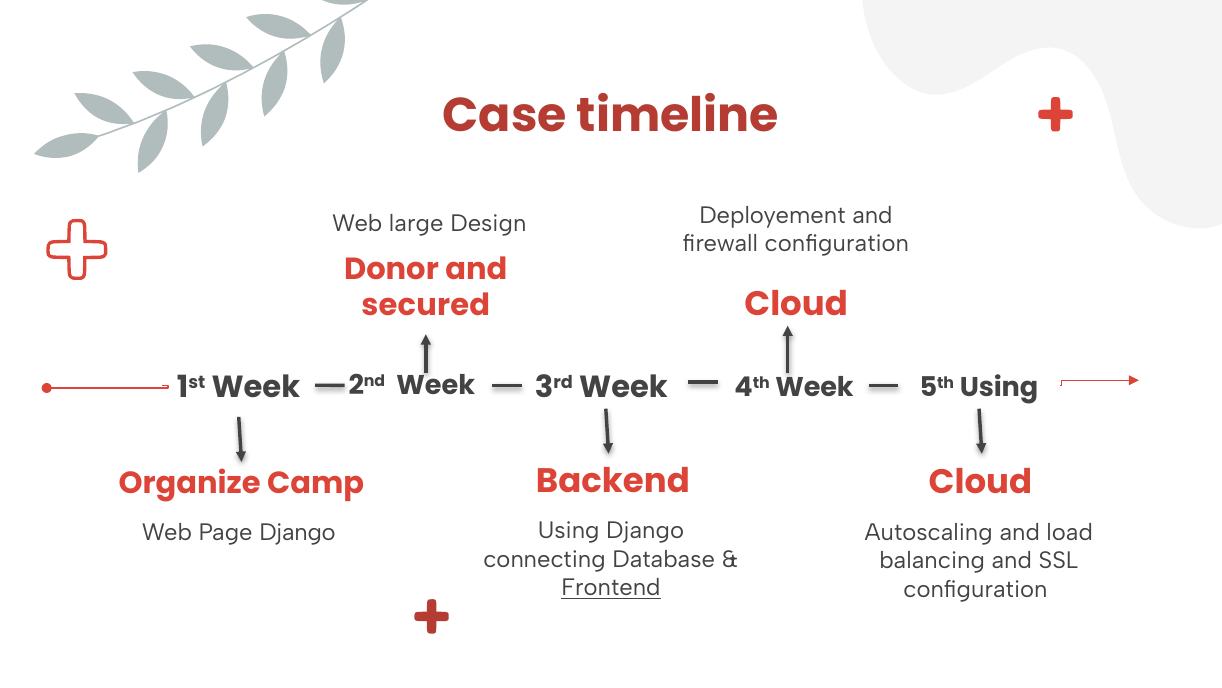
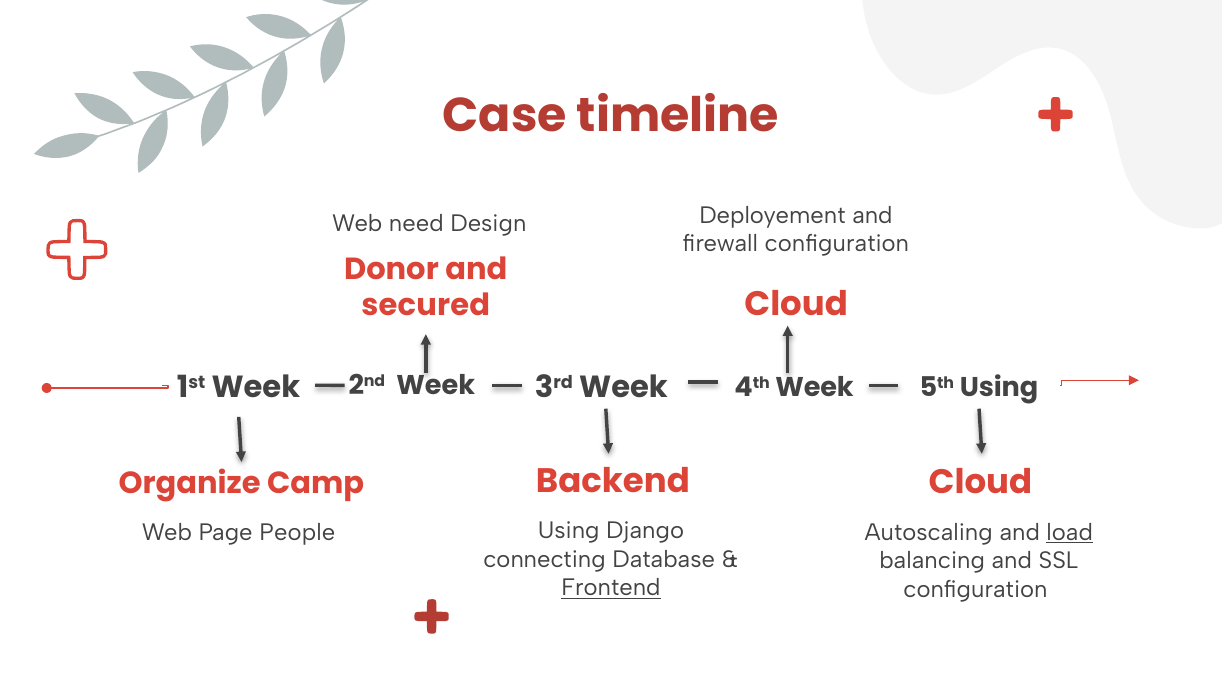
large: large -> need (416, 224)
Page Django: Django -> People (297, 532)
load underline: none -> present (1070, 532)
